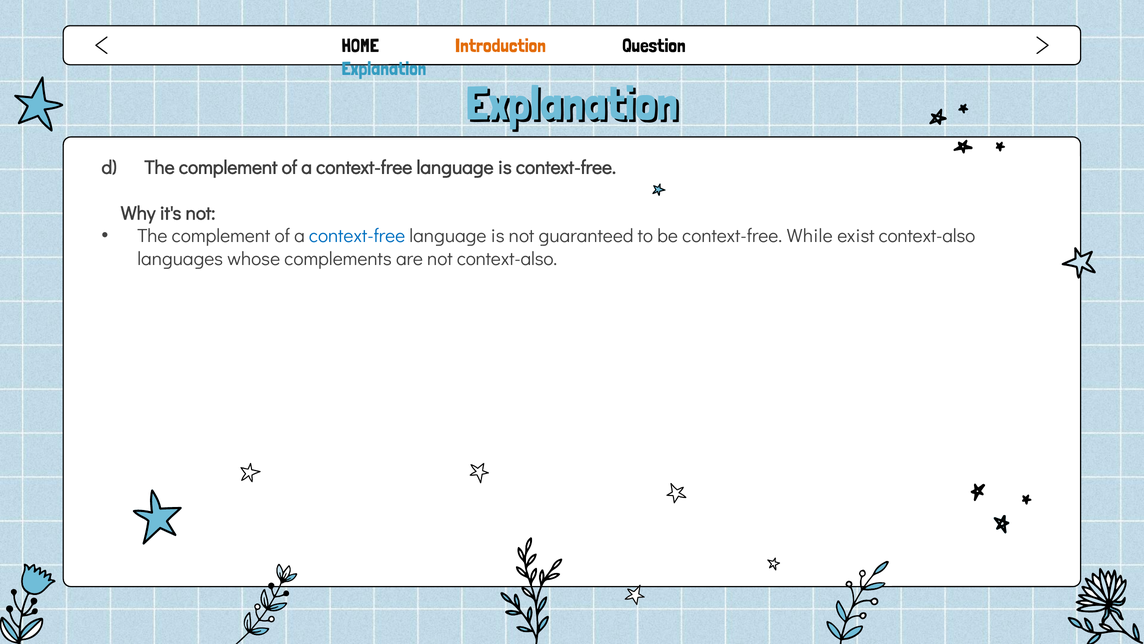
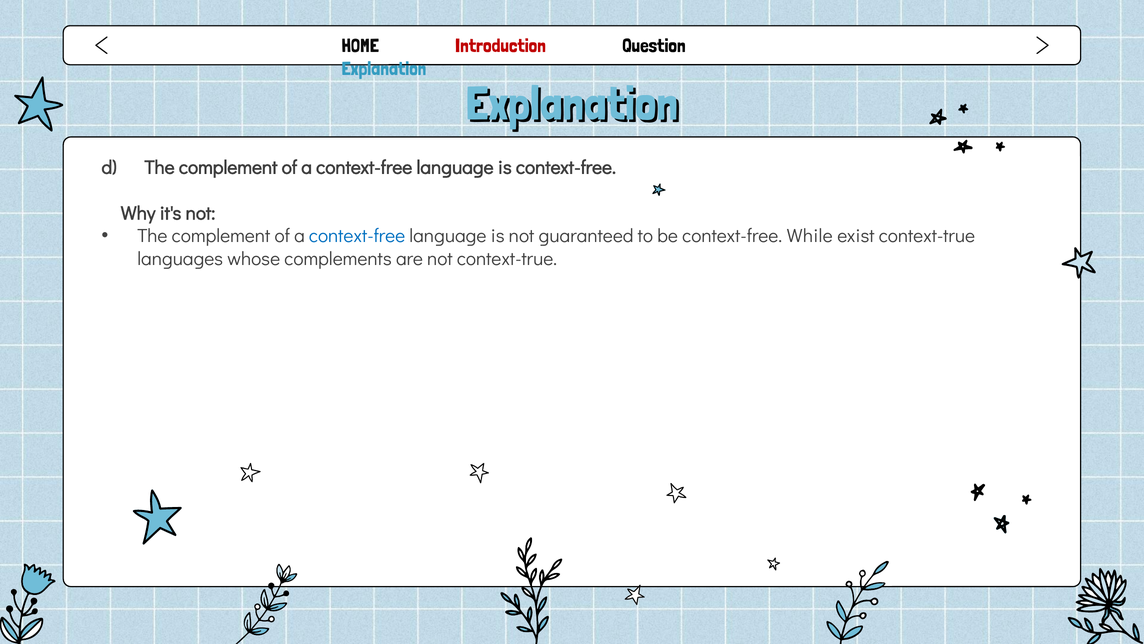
Introduction colour: orange -> red (501, 46)
exist context-also: context-also -> context-true (927, 236)
not context-also: context-also -> context-true (507, 259)
